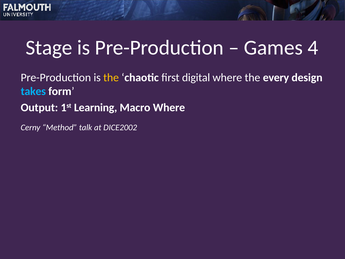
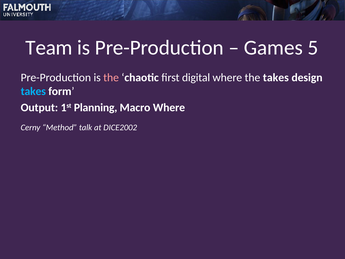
Stage: Stage -> Team (49, 48)
4: 4 -> 5 (313, 48)
the colour: yellow -> pink (111, 78)
the every: every -> takes (276, 78)
Learning: Learning -> Planning (96, 107)
